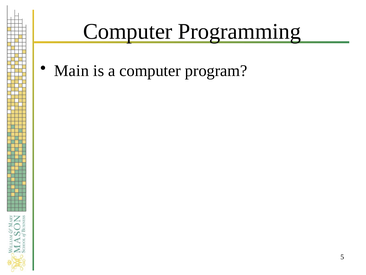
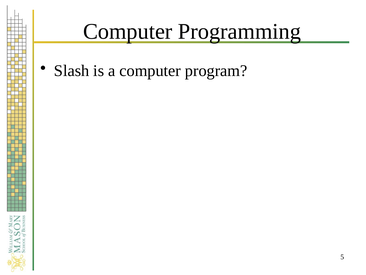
Main: Main -> Slash (72, 71)
